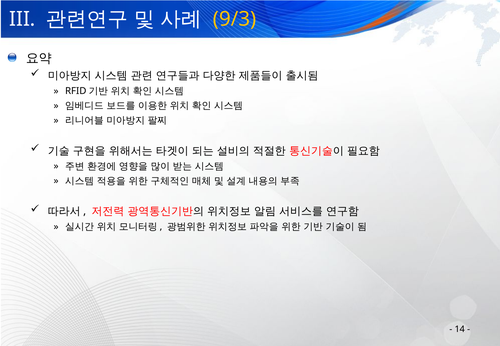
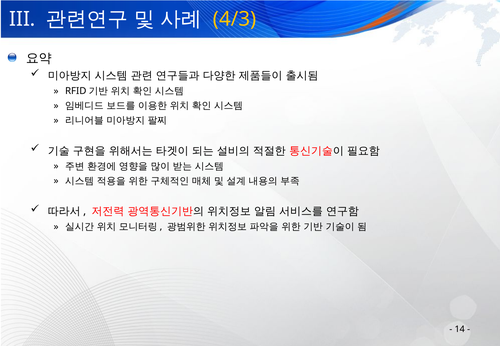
9/3: 9/3 -> 4/3 (235, 19)
